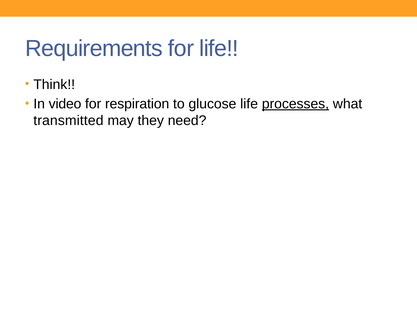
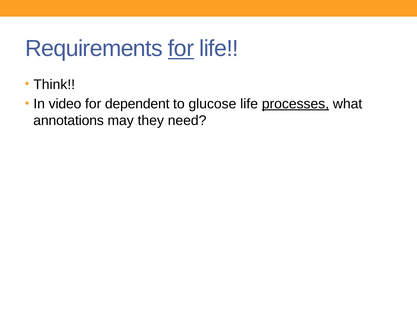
for underline: none -> present (181, 49)
respiration: respiration -> dependent (137, 104)
transmitted: transmitted -> annotations (69, 121)
